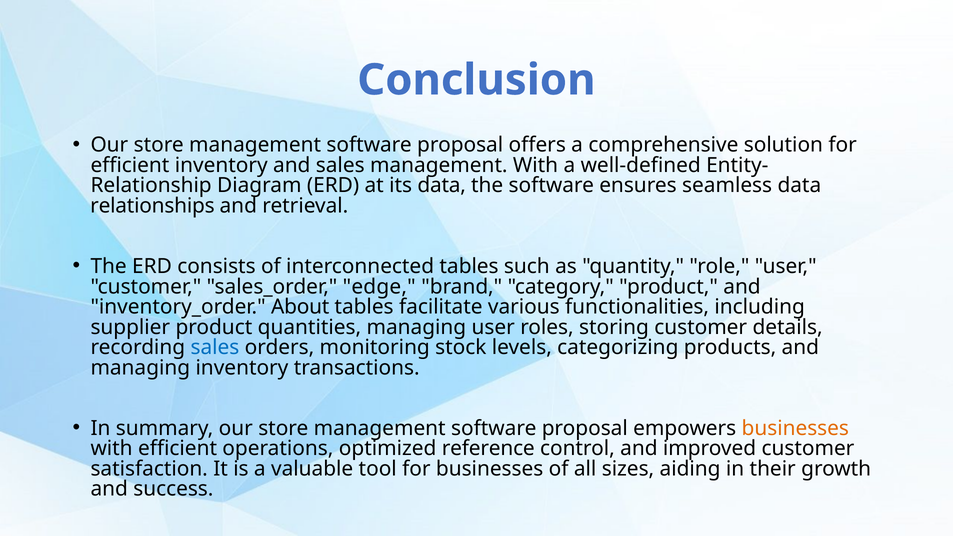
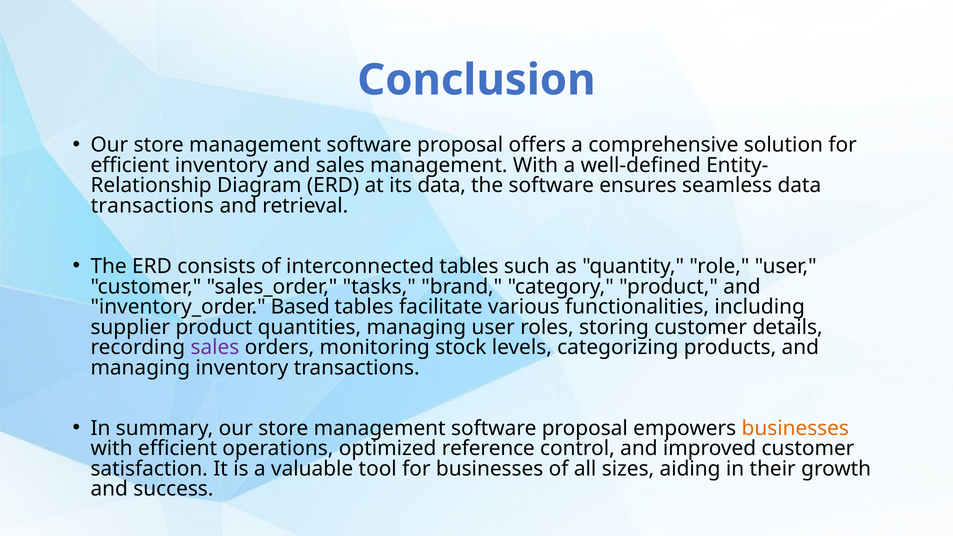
relationships: relationships -> transactions (152, 206)
edge: edge -> tasks (379, 287)
About: About -> Based (300, 307)
sales colour: blue -> purple (215, 347)
